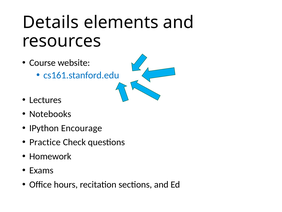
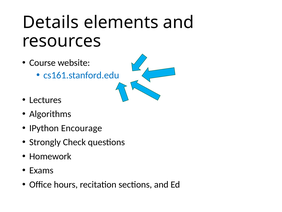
Notebooks: Notebooks -> Algorithms (50, 114)
Practice: Practice -> Strongly (45, 142)
